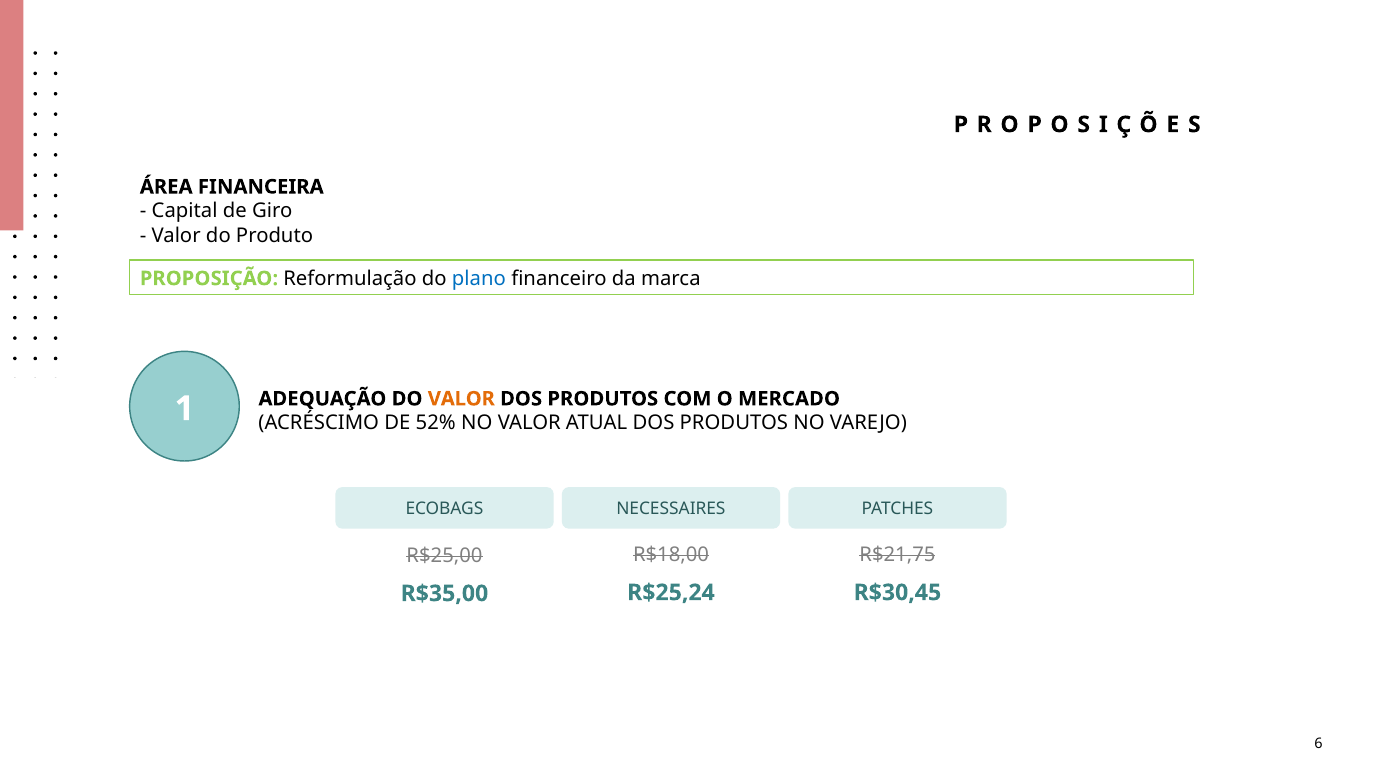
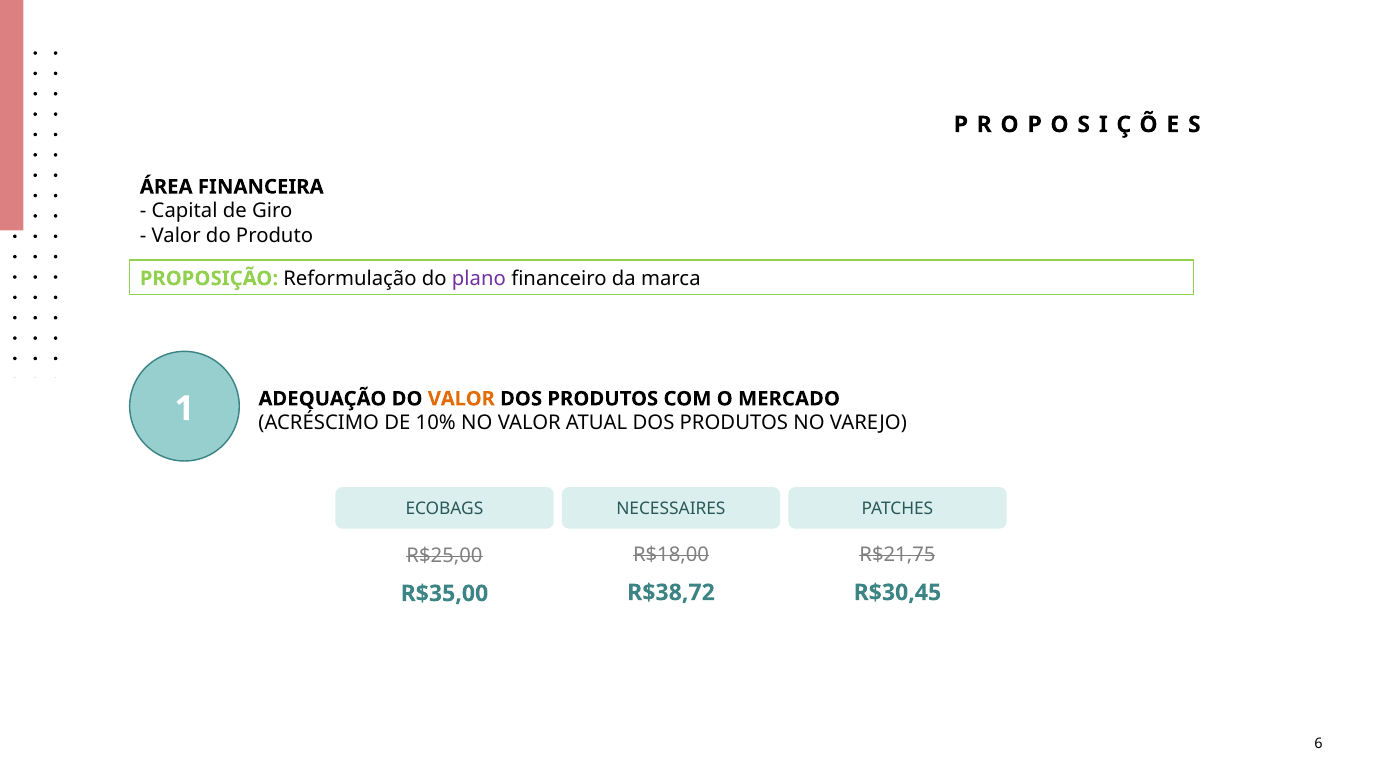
plano colour: blue -> purple (479, 278)
52%: 52% -> 10% (436, 423)
R$25,24: R$25,24 -> R$38,72 (671, 592)
